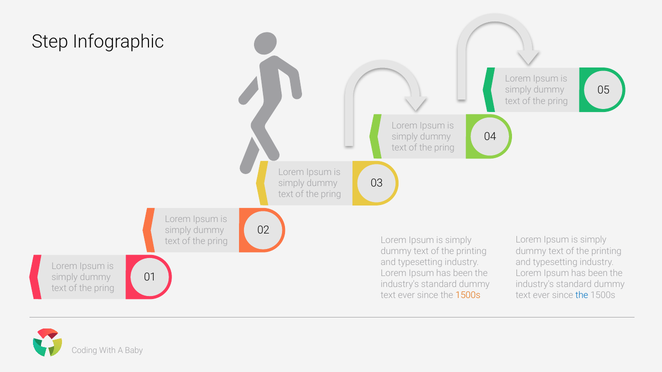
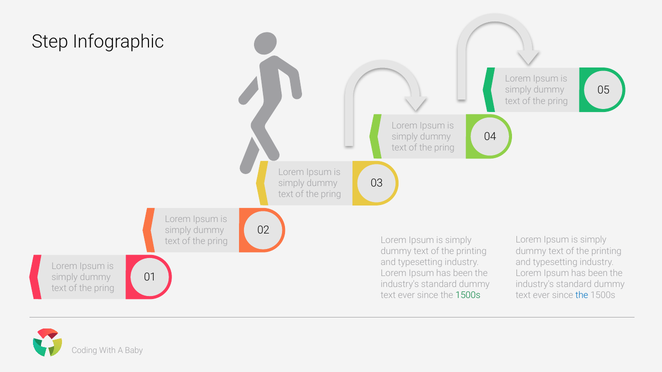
1500s colour: orange -> green (468, 296)
